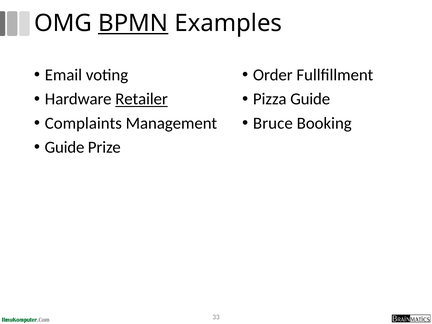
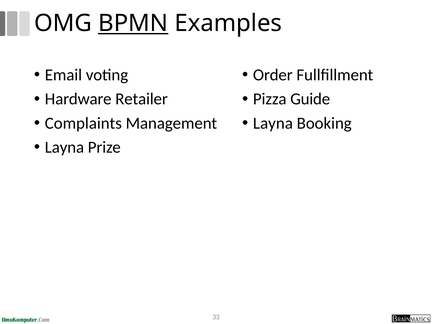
Retailer underline: present -> none (142, 99)
Bruce: Bruce -> Layna (273, 123)
Guide: Guide -> Layna (64, 147)
